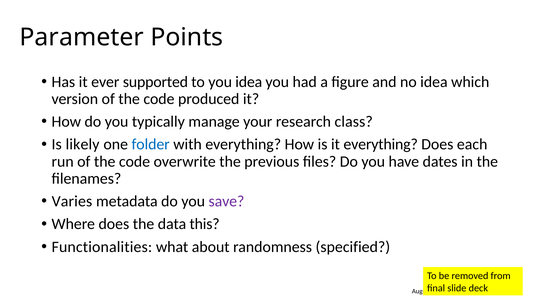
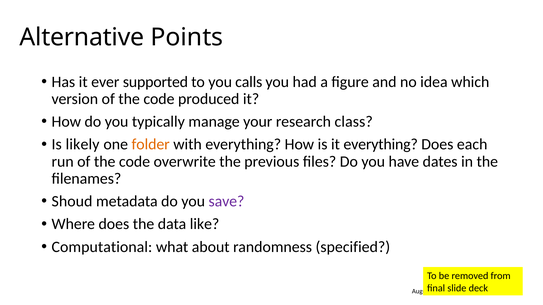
Parameter: Parameter -> Alternative (82, 37)
you idea: idea -> calls (249, 82)
folder colour: blue -> orange (151, 145)
Varies: Varies -> Shoud (72, 202)
this: this -> like (205, 224)
Functionalities: Functionalities -> Computational (102, 247)
